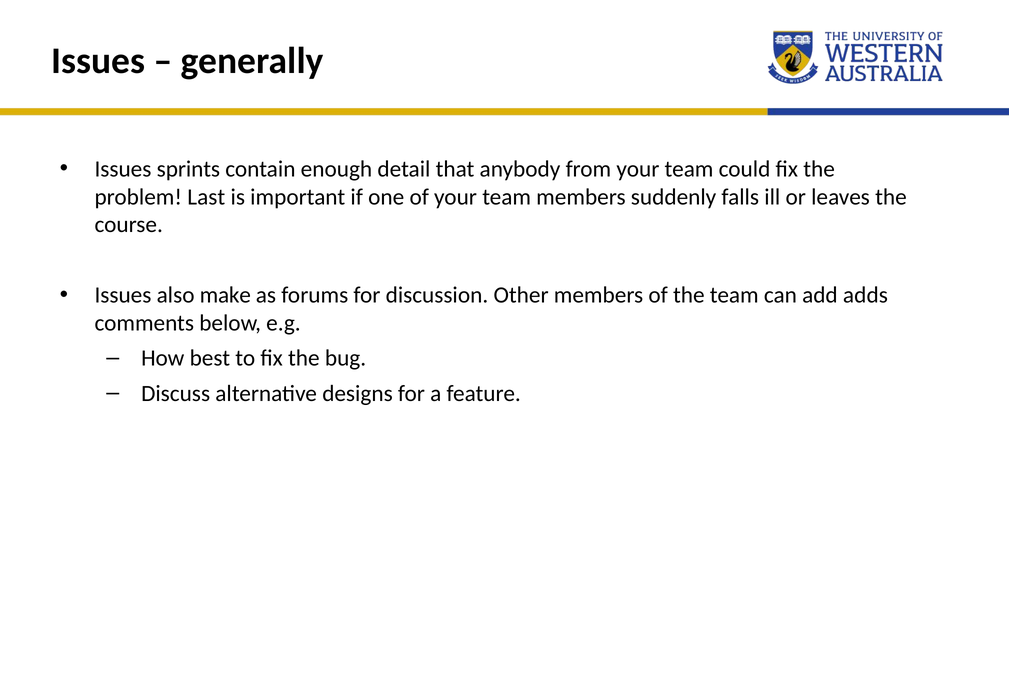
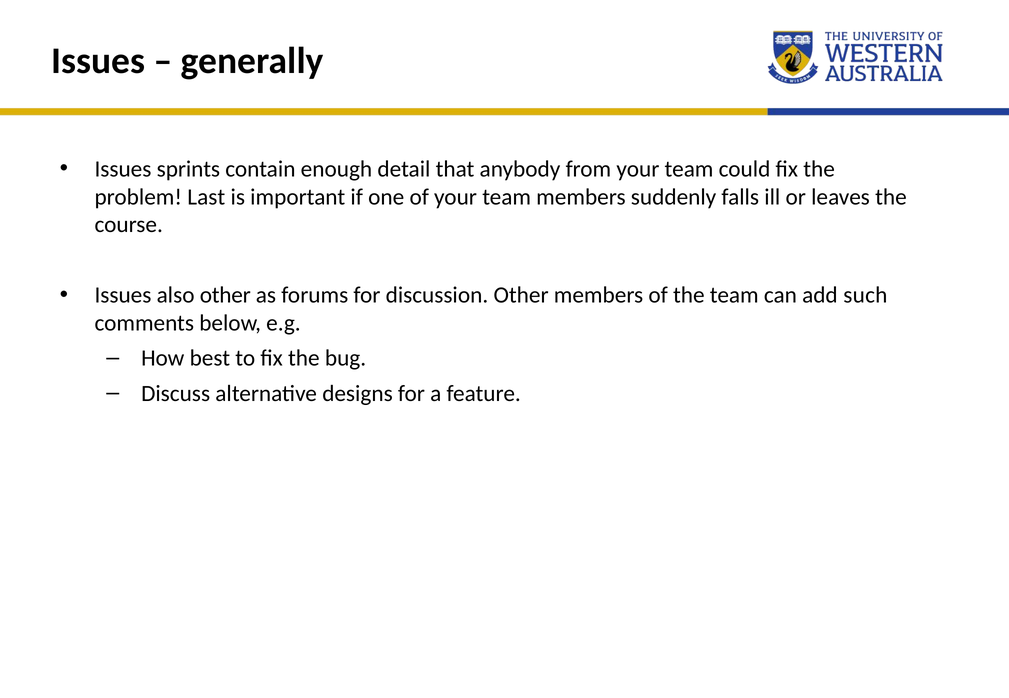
also make: make -> other (225, 295)
adds: adds -> such (865, 295)
